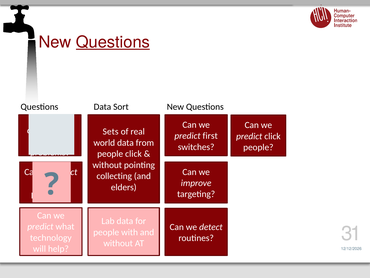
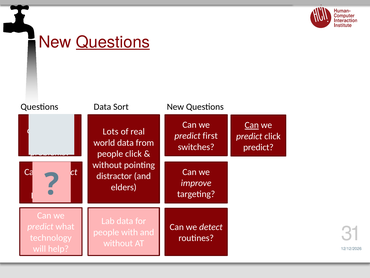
Can underline: none -> present (252, 125)
Sets: Sets -> Lots (111, 131)
people: people -> predict (258, 147)
collecting: collecting -> distractor (114, 176)
